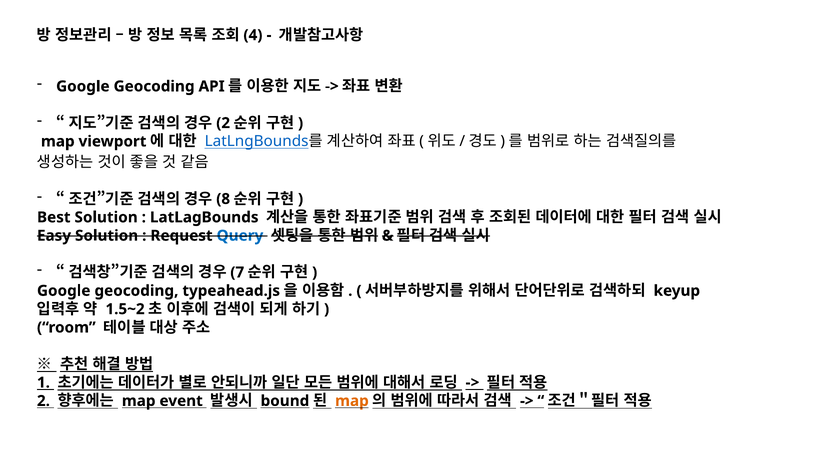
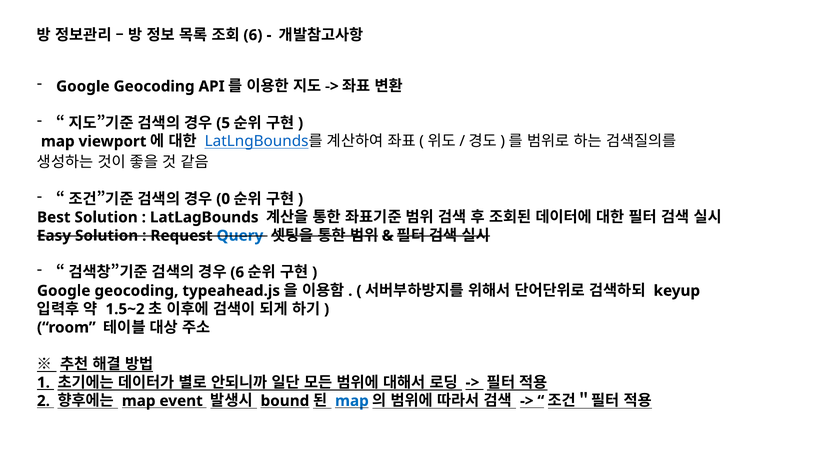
4: 4 -> 6 (253, 35)
2: 2 -> 5 (223, 123)
8: 8 -> 0 (223, 199)
7: 7 -> 6 (237, 272)
map colour: orange -> blue (352, 401)
